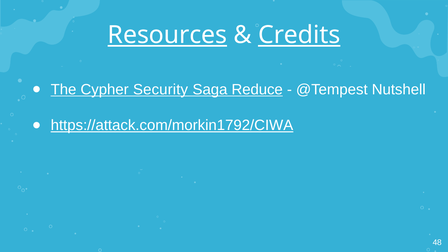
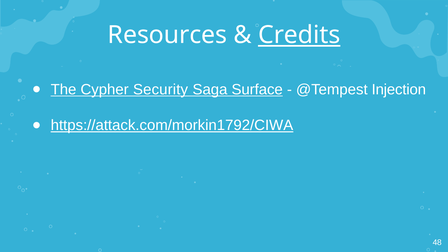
Resources underline: present -> none (167, 35)
Reduce: Reduce -> Surface (257, 89)
Nutshell: Nutshell -> Injection (399, 89)
